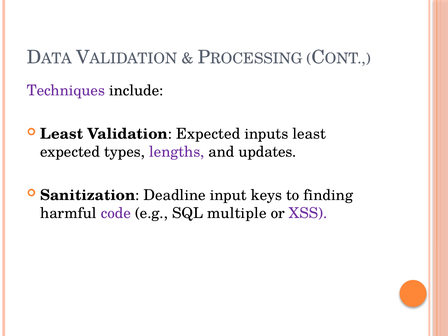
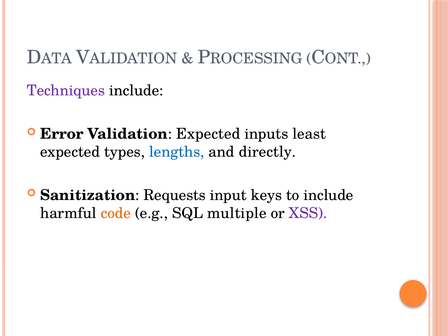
Least: Least -> Error (62, 134)
lengths colour: purple -> blue (177, 152)
updates: updates -> directly (267, 152)
Deadline: Deadline -> Requests (175, 195)
to finding: finding -> include (328, 195)
code colour: purple -> orange (116, 213)
